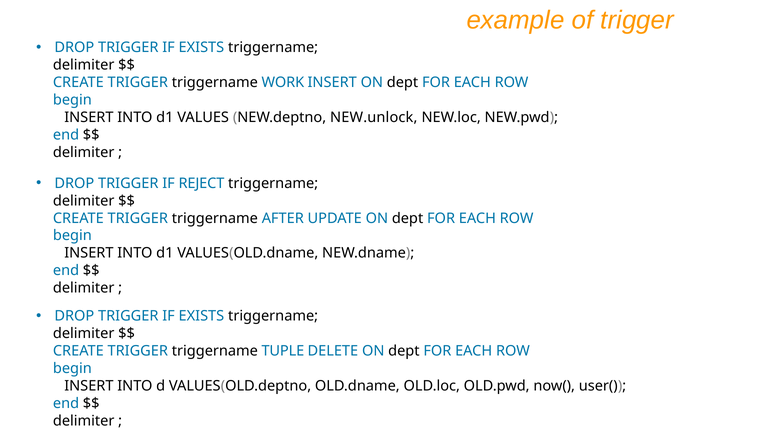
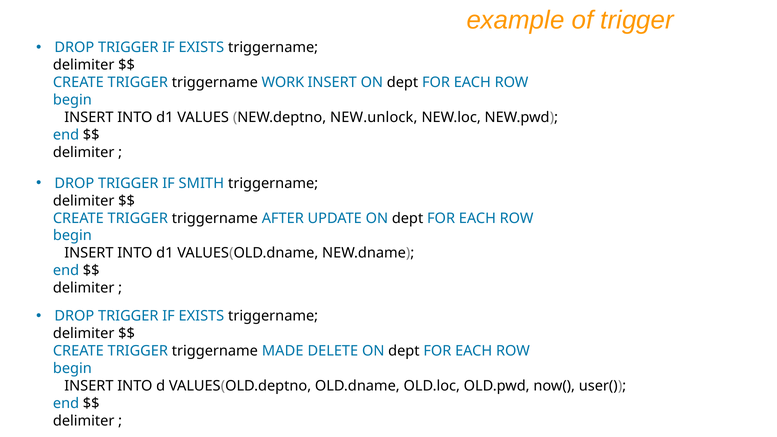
REJECT: REJECT -> SMITH (201, 183)
TUPLE: TUPLE -> MADE (283, 351)
